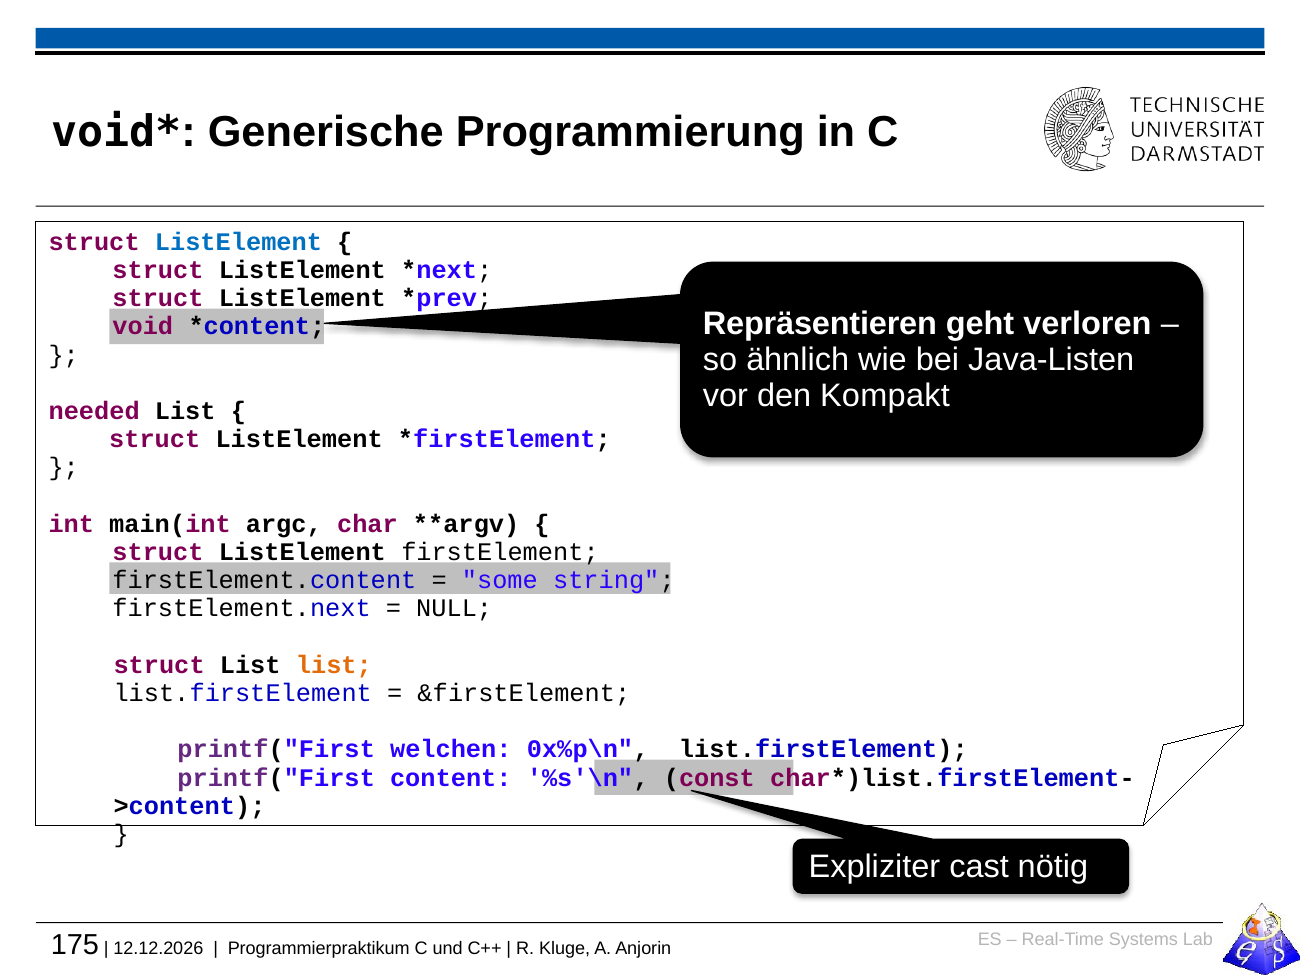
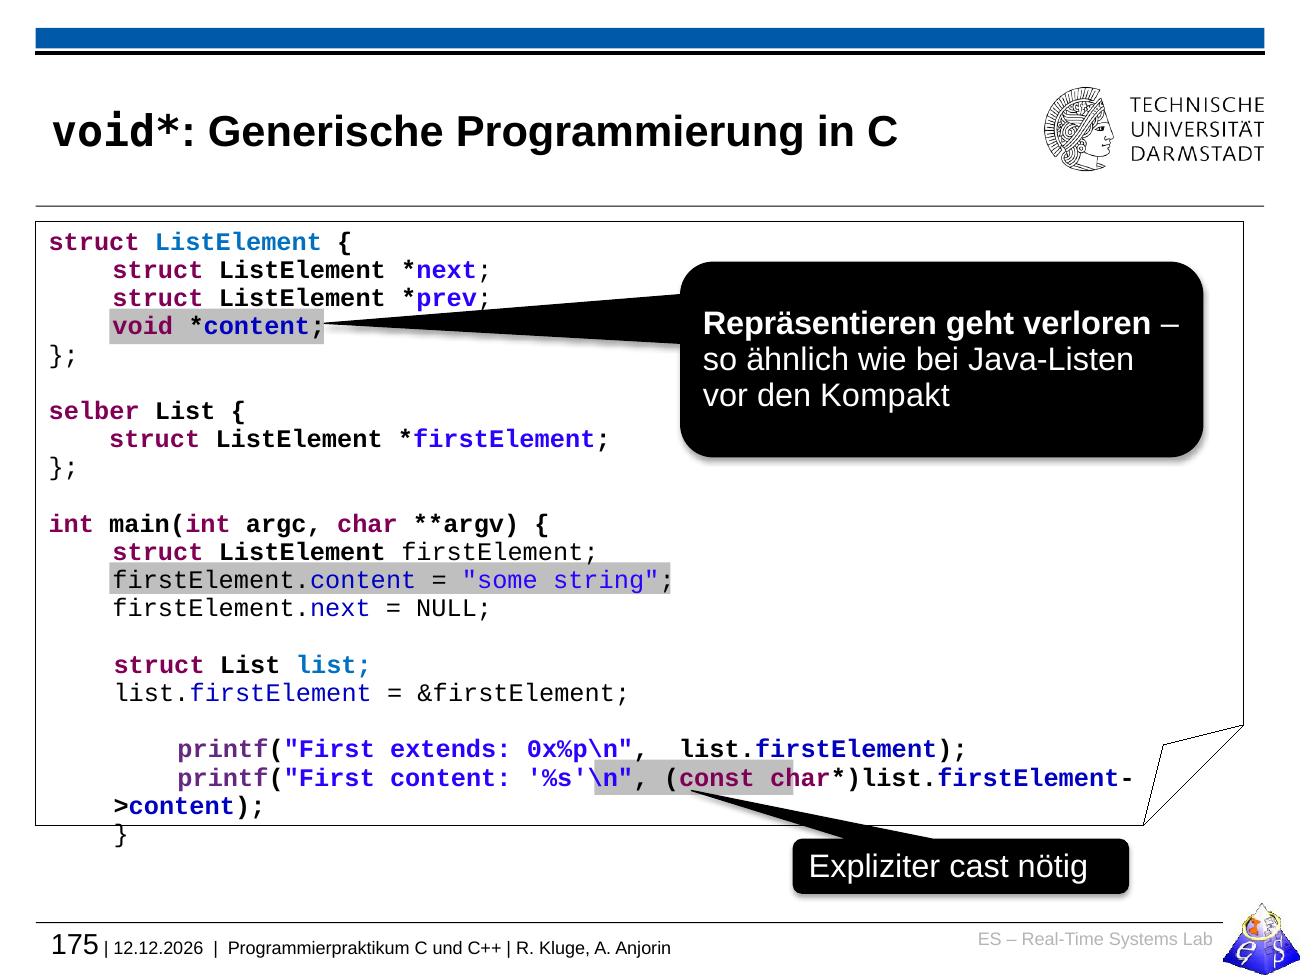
needed: needed -> selber (94, 411)
list colour: orange -> blue (334, 665)
welchen: welchen -> extends (451, 750)
